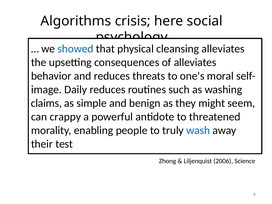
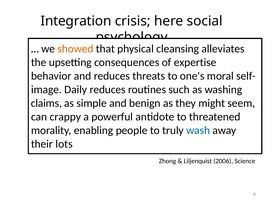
Algorithms: Algorithms -> Integration (76, 21)
showed colour: blue -> orange (76, 49)
of alleviates: alleviates -> expertise (195, 62)
test: test -> lots (64, 144)
